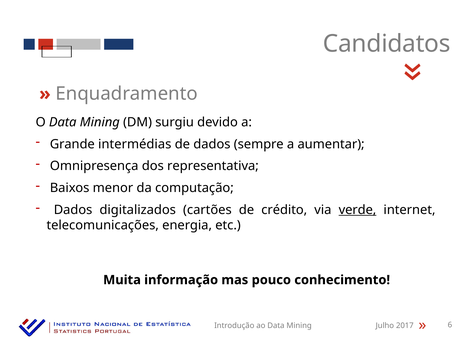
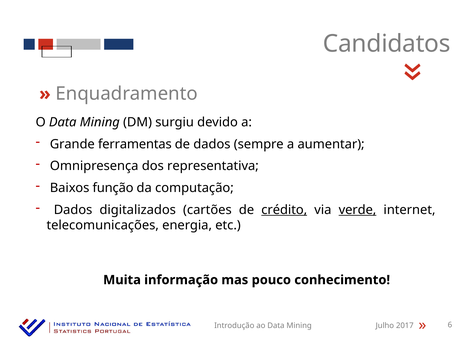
intermédias: intermédias -> ferramentas (135, 144)
menor: menor -> função (113, 188)
crédito underline: none -> present (284, 210)
